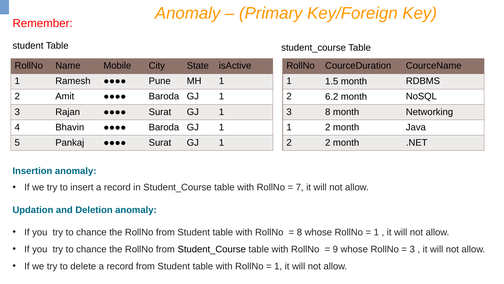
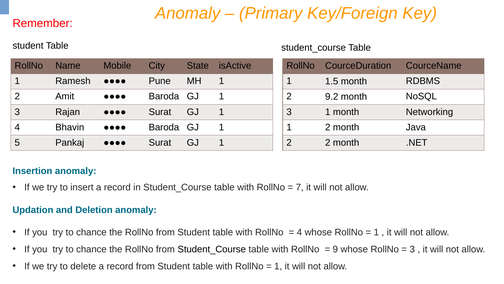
6.2: 6.2 -> 9.2 (332, 96)
3 8: 8 -> 1 (328, 112)
8: 8 -> 4 (299, 232)
